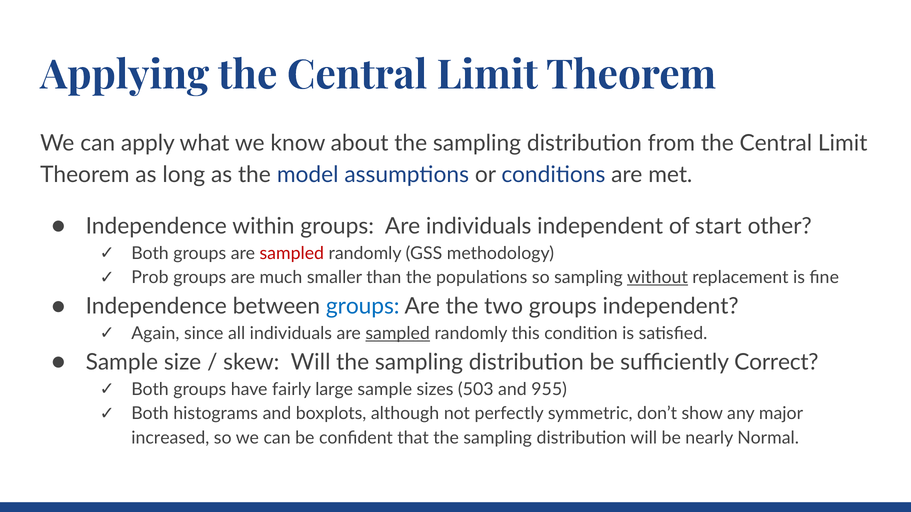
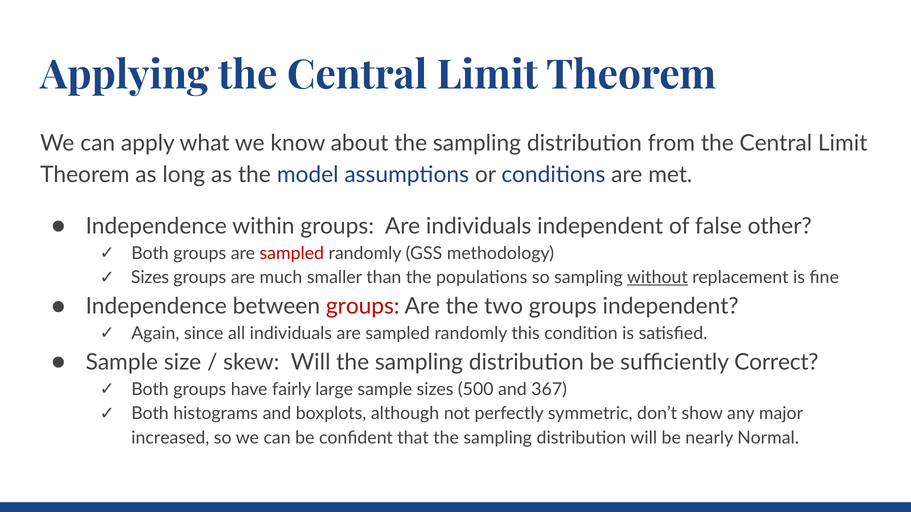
start: start -> false (718, 226)
Prob: Prob -> Sizes (150, 278)
groups colour: blue -> red (363, 307)
sampled underline: present -> none (398, 334)
503: 503 -> 500 (476, 390)
955: 955 -> 367 (549, 390)
